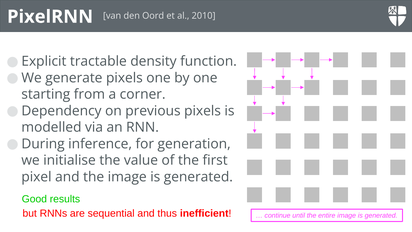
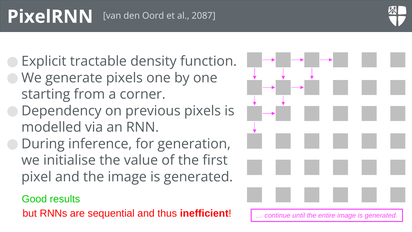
2010: 2010 -> 2087 (204, 16)
